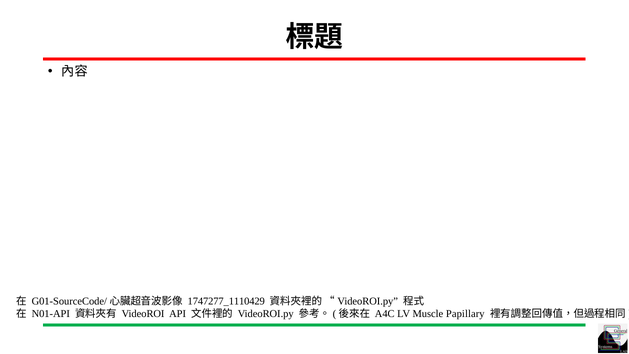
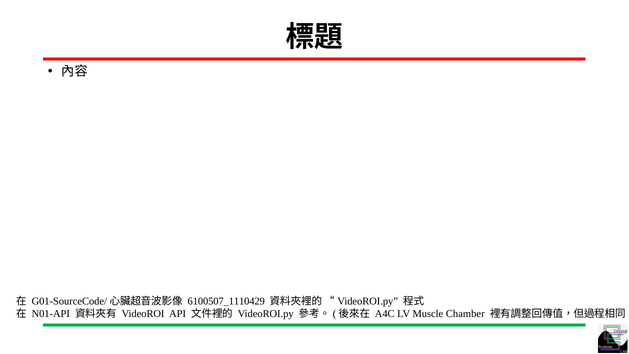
1747277_1110429: 1747277_1110429 -> 6100507_1110429 (226, 301)
Papillary: Papillary -> Chamber (465, 314)
